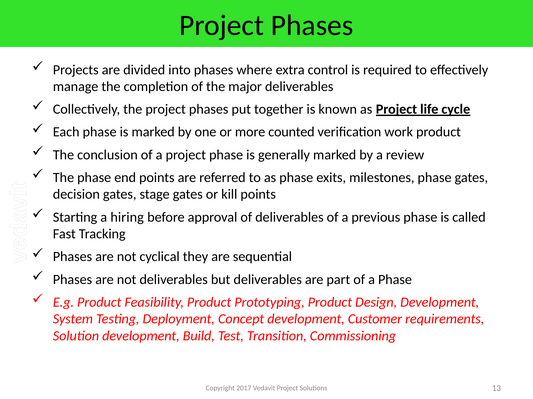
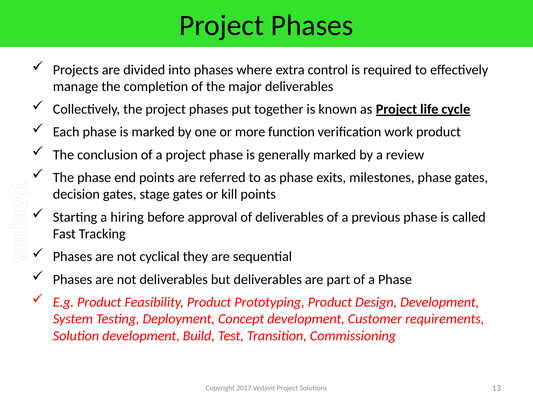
counted: counted -> function (291, 132)
